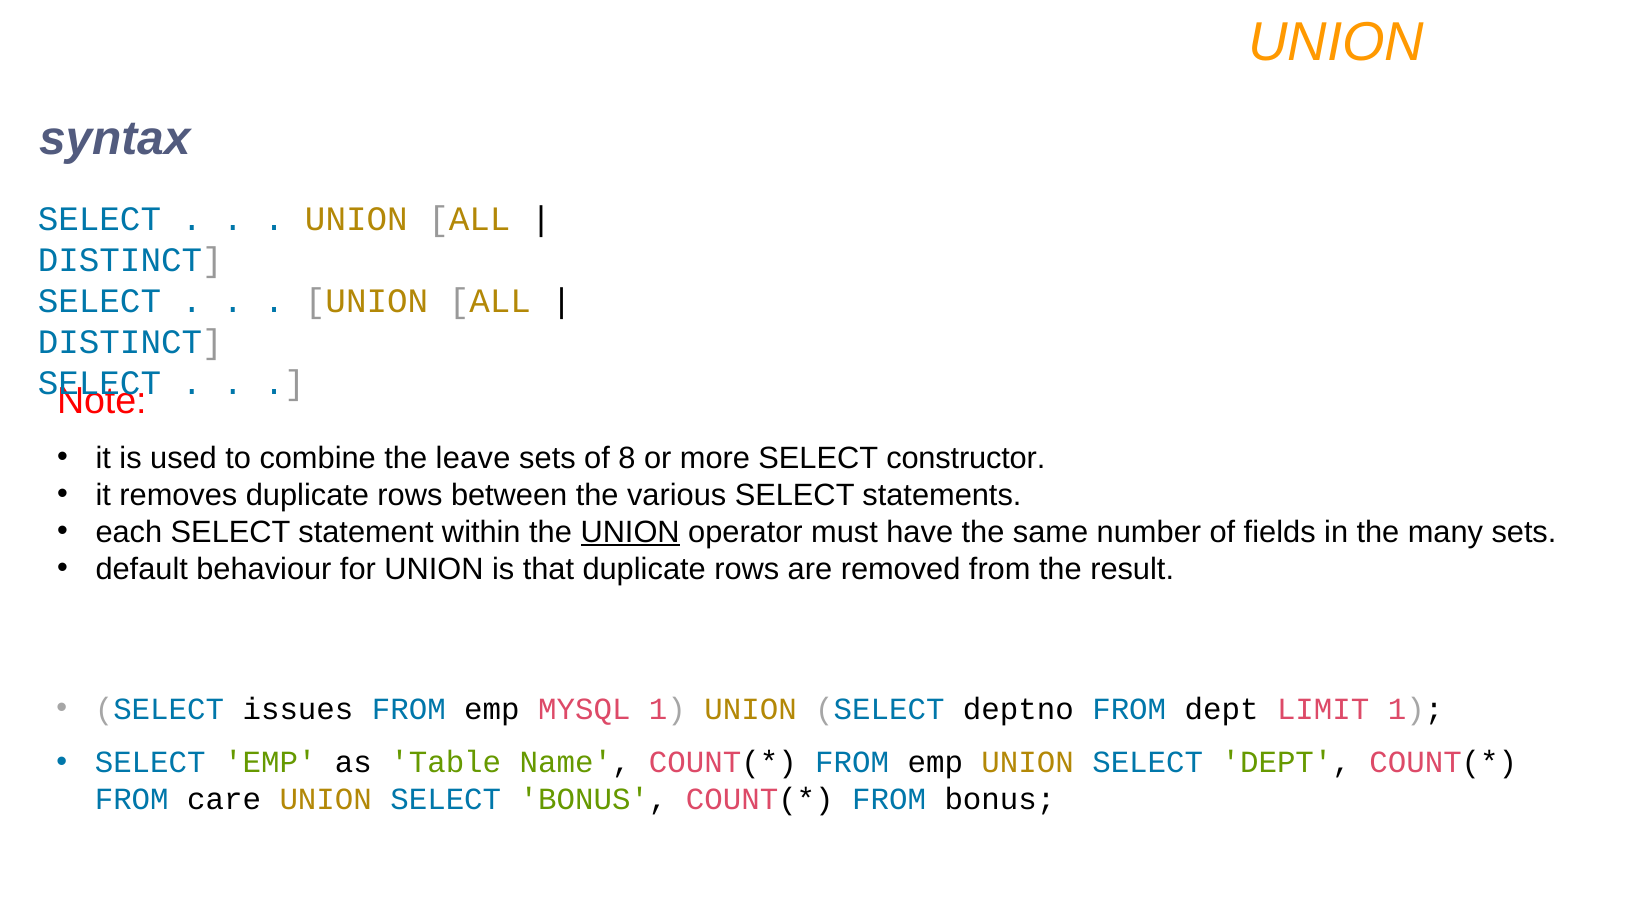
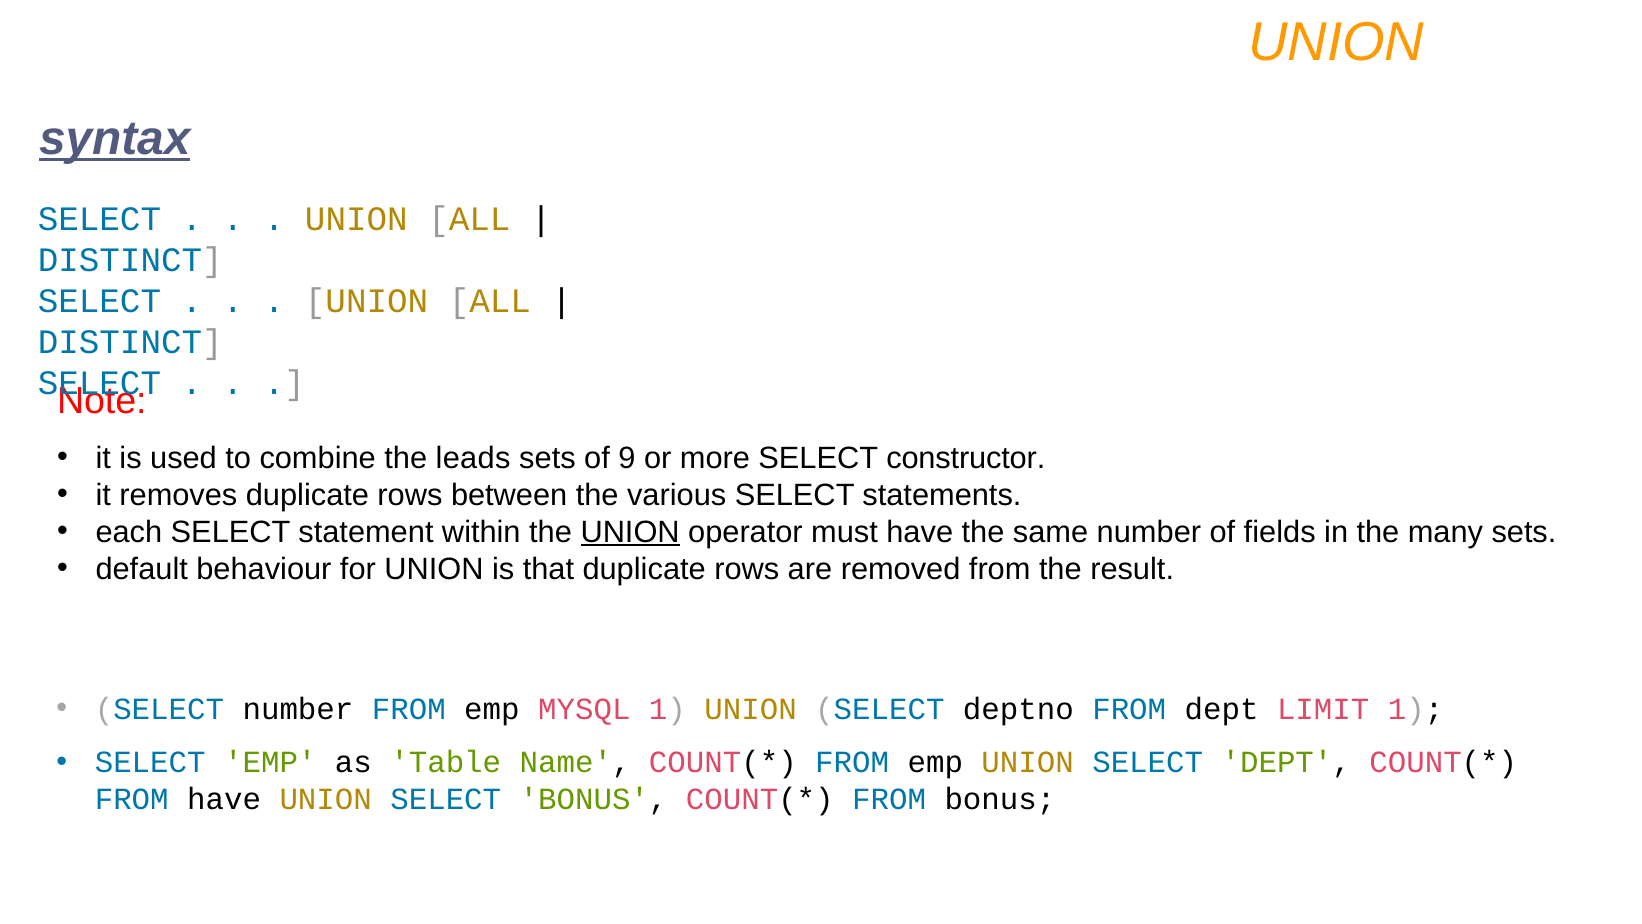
syntax underline: none -> present (115, 139)
leave: leave -> leads (473, 458)
8: 8 -> 9 (627, 458)
SELECT issues: issues -> number (298, 709)
FROM care: care -> have (224, 799)
